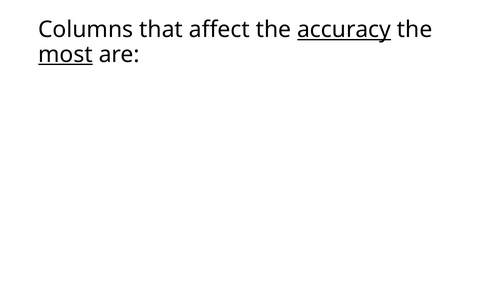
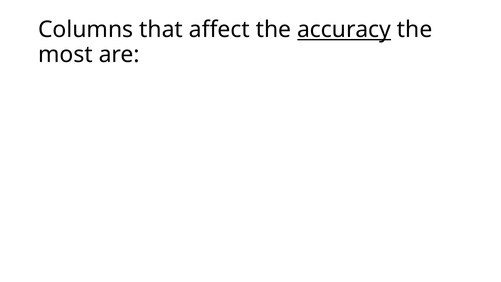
most underline: present -> none (66, 54)
